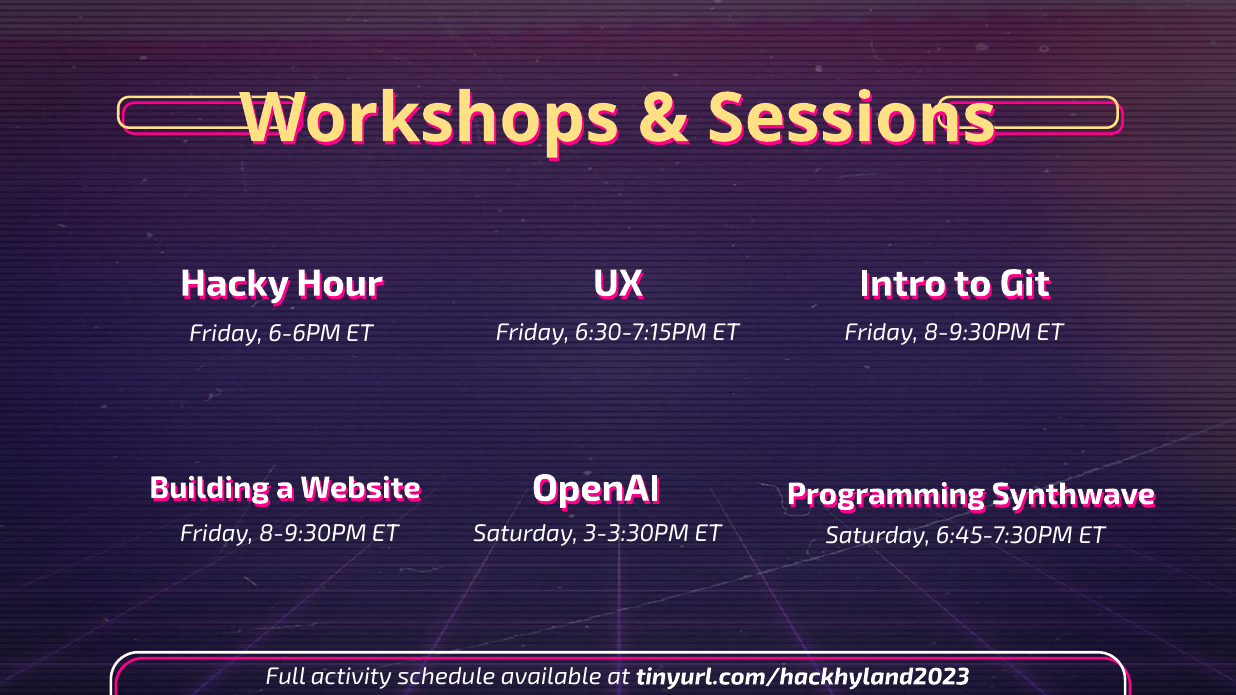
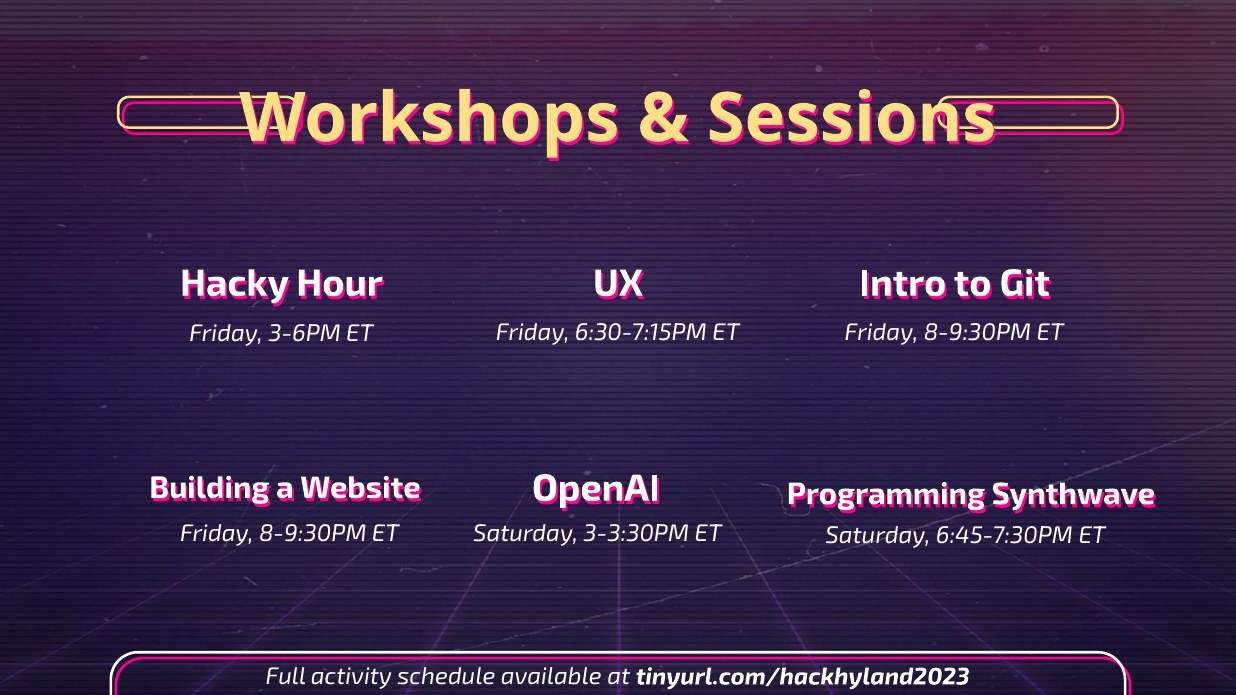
6-6PM: 6-6PM -> 3-6PM (305, 333)
